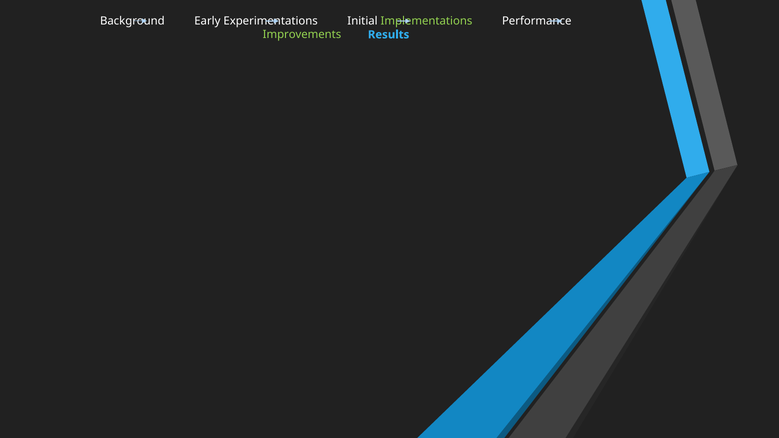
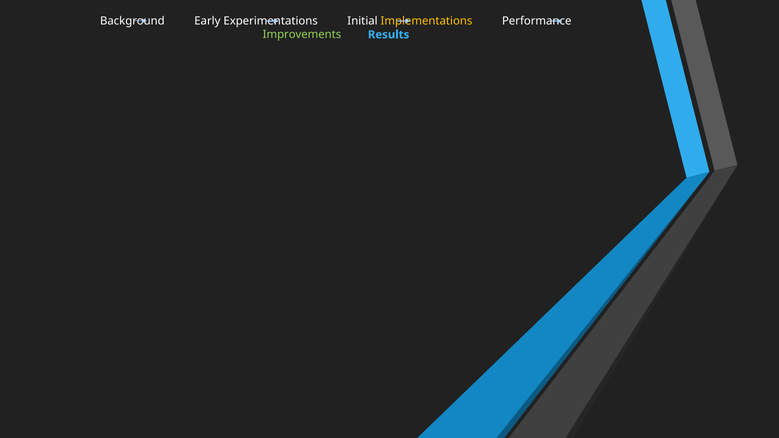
Implementations colour: light green -> yellow (426, 21)
